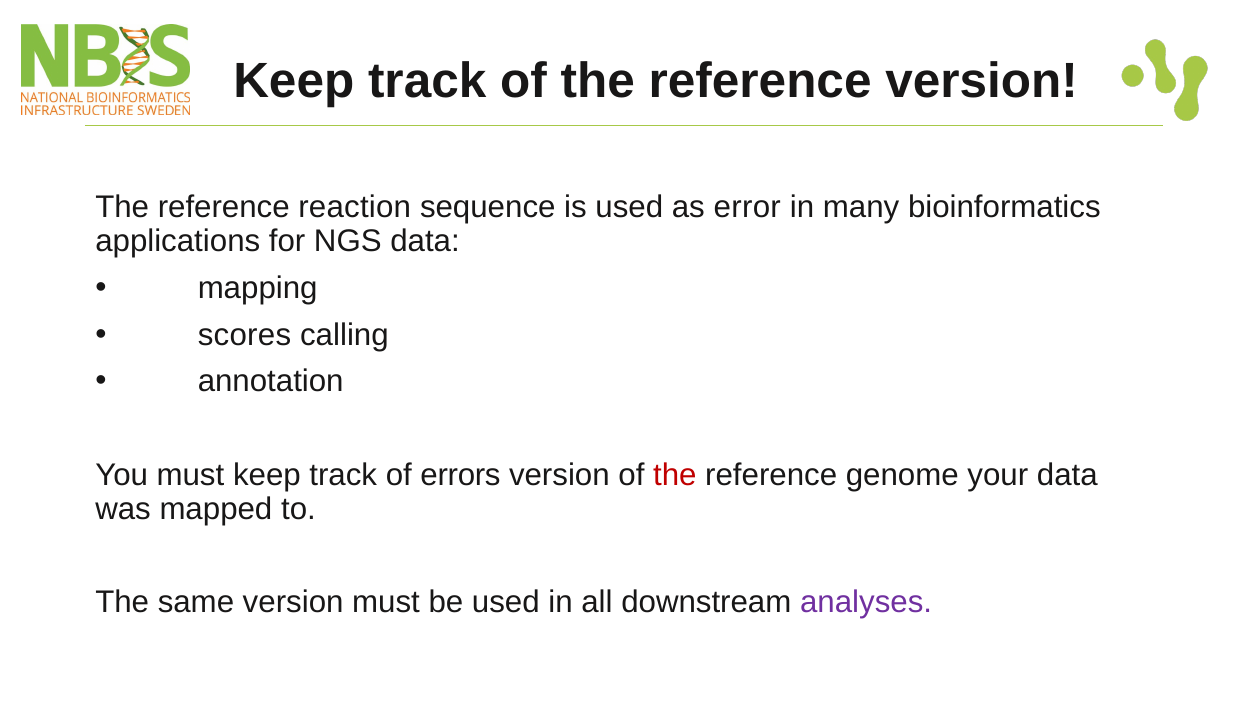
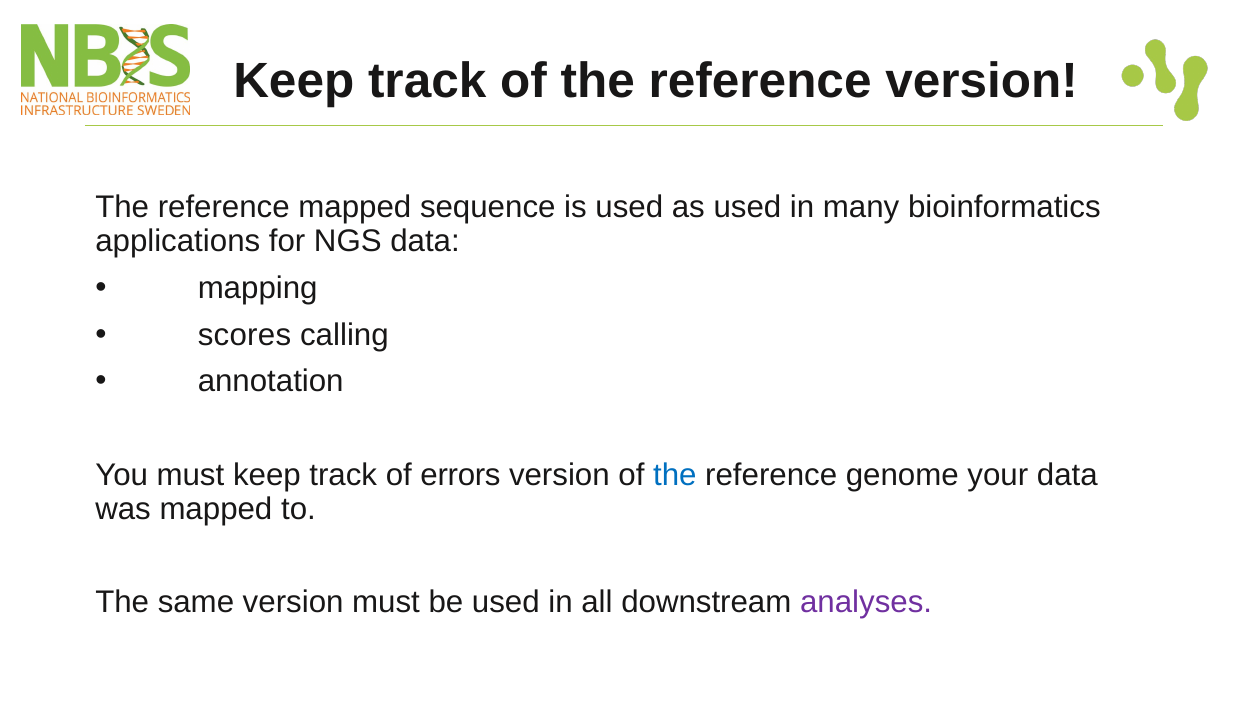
reference reaction: reaction -> mapped (355, 208)
as error: error -> used (747, 208)
the colour: red -> blue (675, 475)
